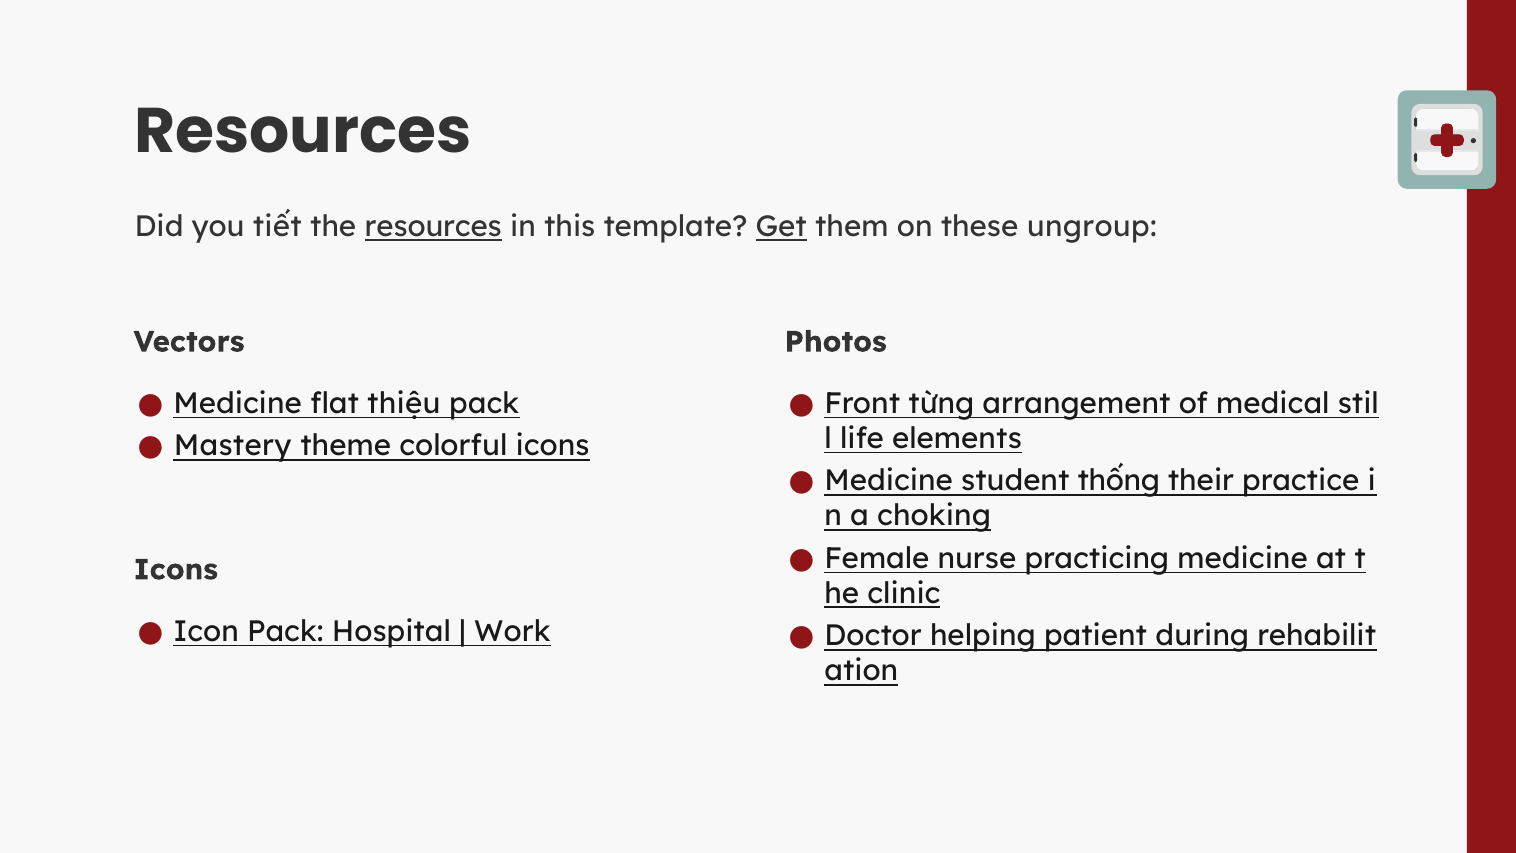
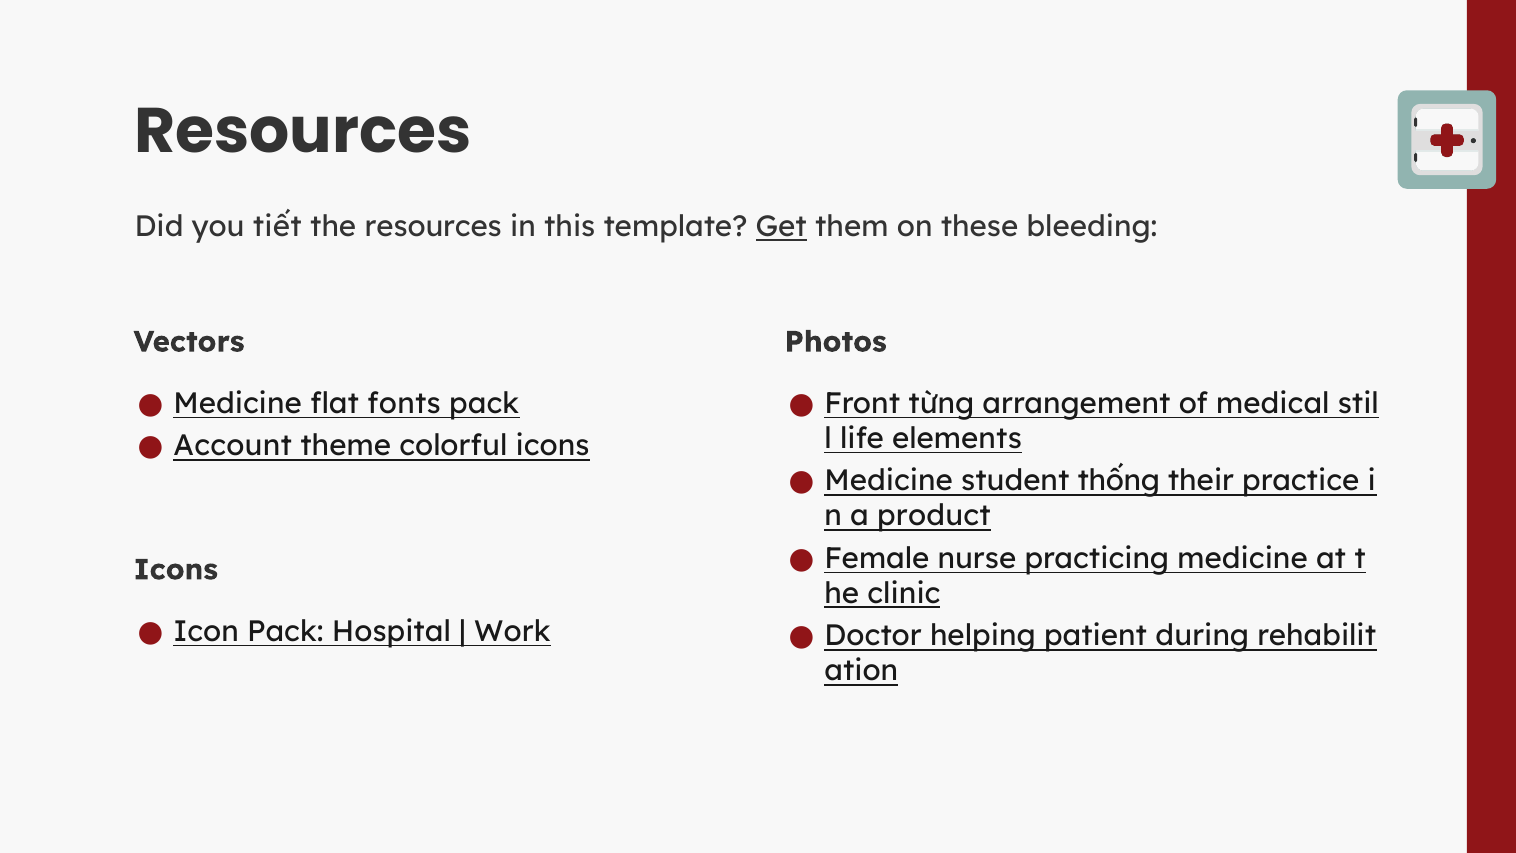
resources underline: present -> none (433, 227)
ungroup: ungroup -> bleeding (1092, 227)
thiệu: thiệu -> fonts (404, 404)
Mastery: Mastery -> Account (233, 446)
choking: choking -> product (934, 516)
